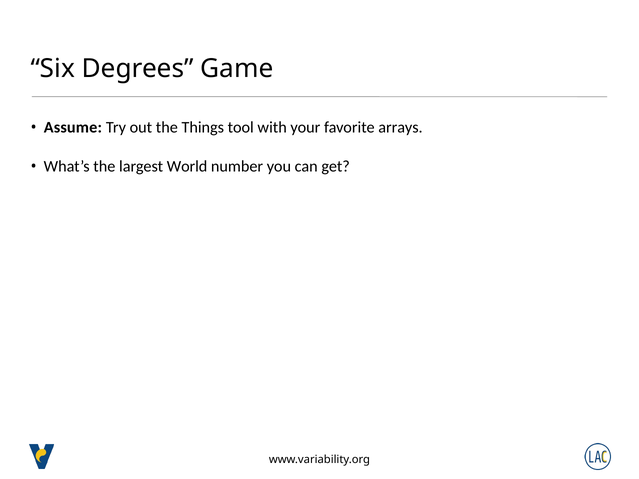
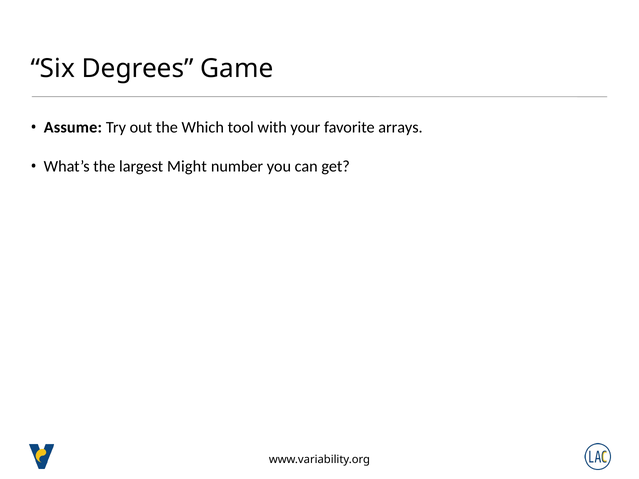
Things: Things -> Which (203, 128)
World: World -> Might (187, 166)
